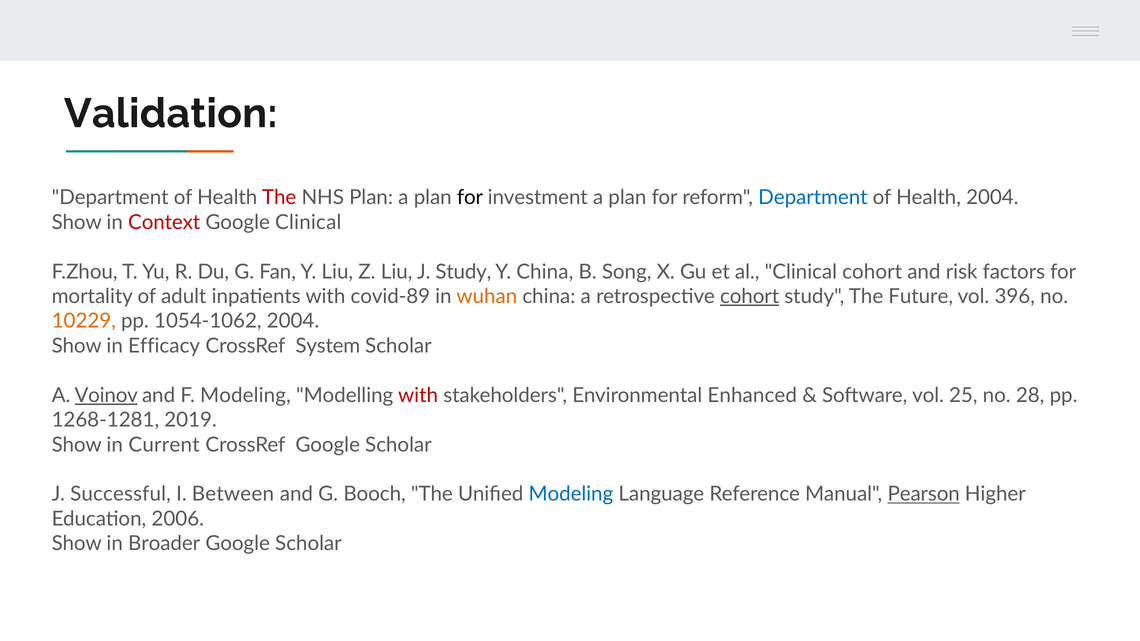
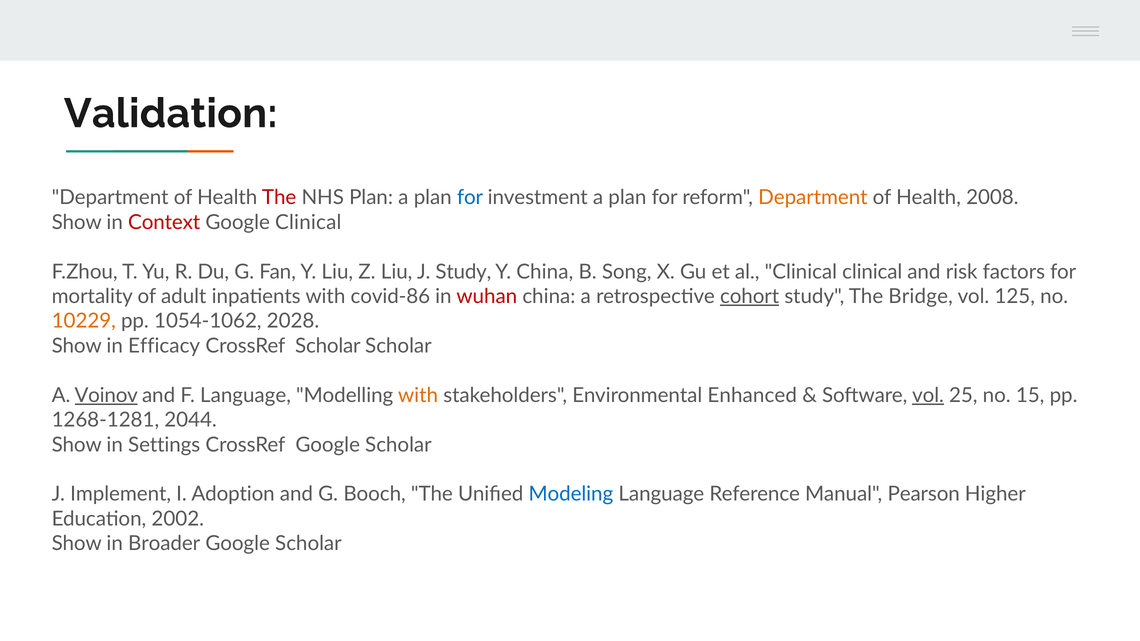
for colour: black -> blue (470, 198)
Department colour: blue -> orange (813, 198)
Health 2004: 2004 -> 2008 (992, 198)
Clinical cohort: cohort -> clinical (872, 272)
covid-89: covid-89 -> covid-86 (390, 297)
wuhan colour: orange -> red (487, 297)
Future: Future -> Bridge (921, 297)
396: 396 -> 125 (1015, 297)
1054-1062 2004: 2004 -> 2028 (293, 321)
CrossRef System: System -> Scholar (328, 346)
F Modeling: Modeling -> Language (246, 395)
with colour: red -> orange (418, 395)
vol underline: none -> present (928, 395)
28: 28 -> 15 (1030, 395)
2019: 2019 -> 2044 (191, 420)
Current: Current -> Settings (164, 445)
Successful: Successful -> Implement (121, 494)
Between: Between -> Adoption (233, 494)
Pearson underline: present -> none (924, 494)
2006: 2006 -> 2002 (178, 519)
